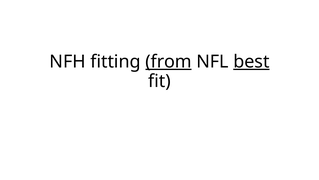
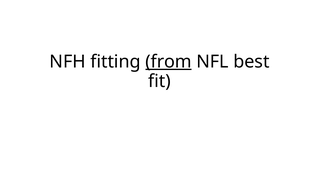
best underline: present -> none (251, 61)
